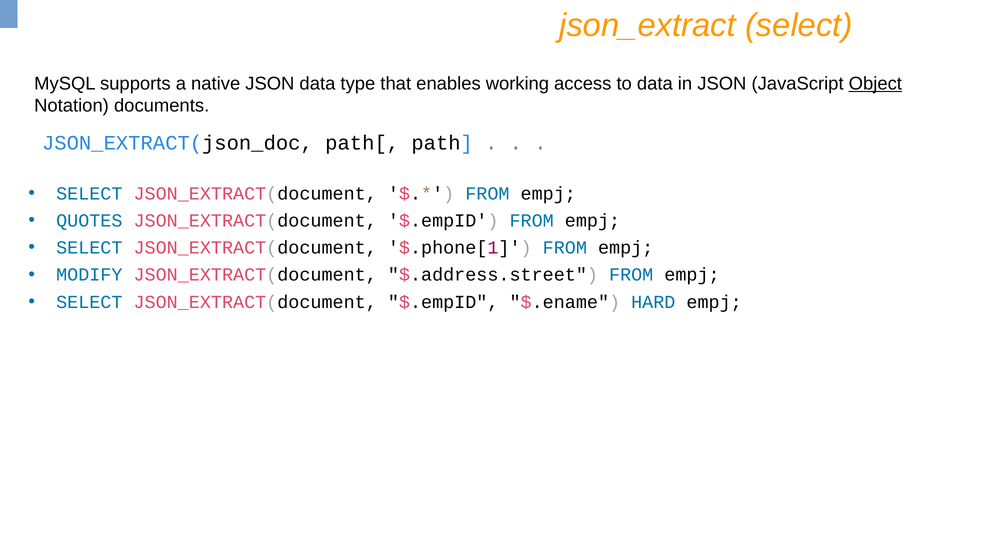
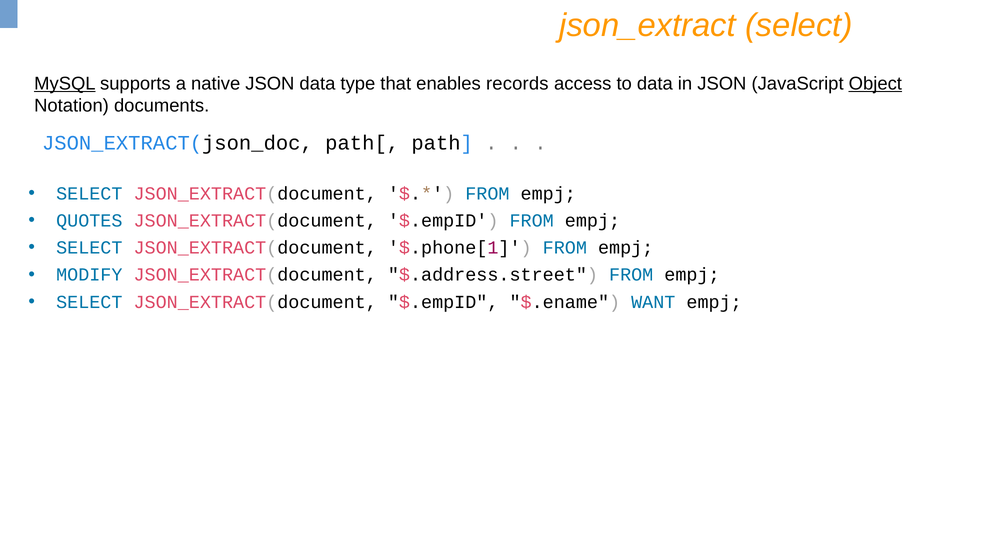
MySQL underline: none -> present (65, 84)
working: working -> records (517, 84)
HARD: HARD -> WANT (653, 302)
